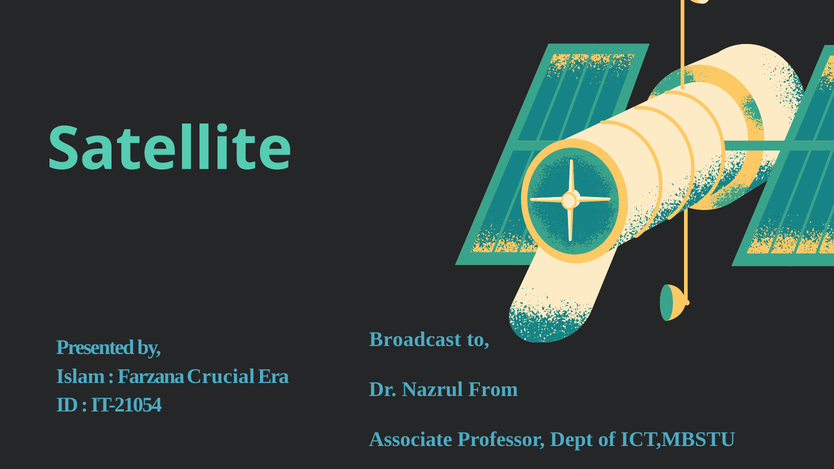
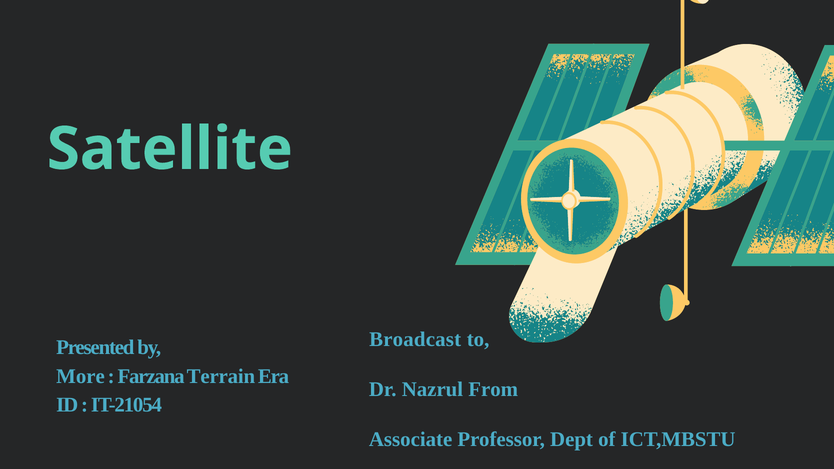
Islam: Islam -> More (81, 376)
Crucial: Crucial -> Terrain (221, 376)
